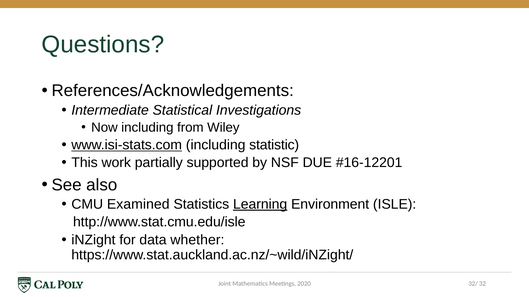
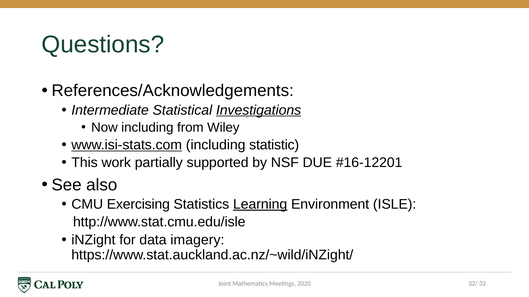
Investigations underline: none -> present (259, 110)
Examined: Examined -> Exercising (138, 205)
whether: whether -> imagery (197, 240)
